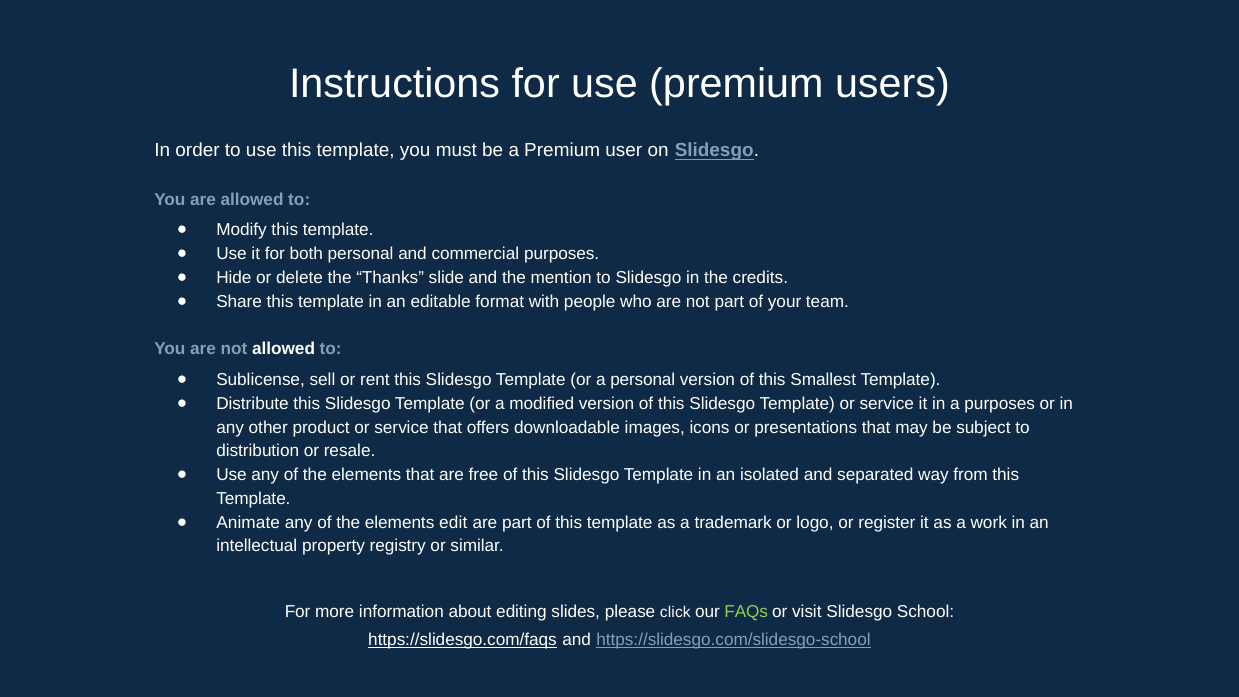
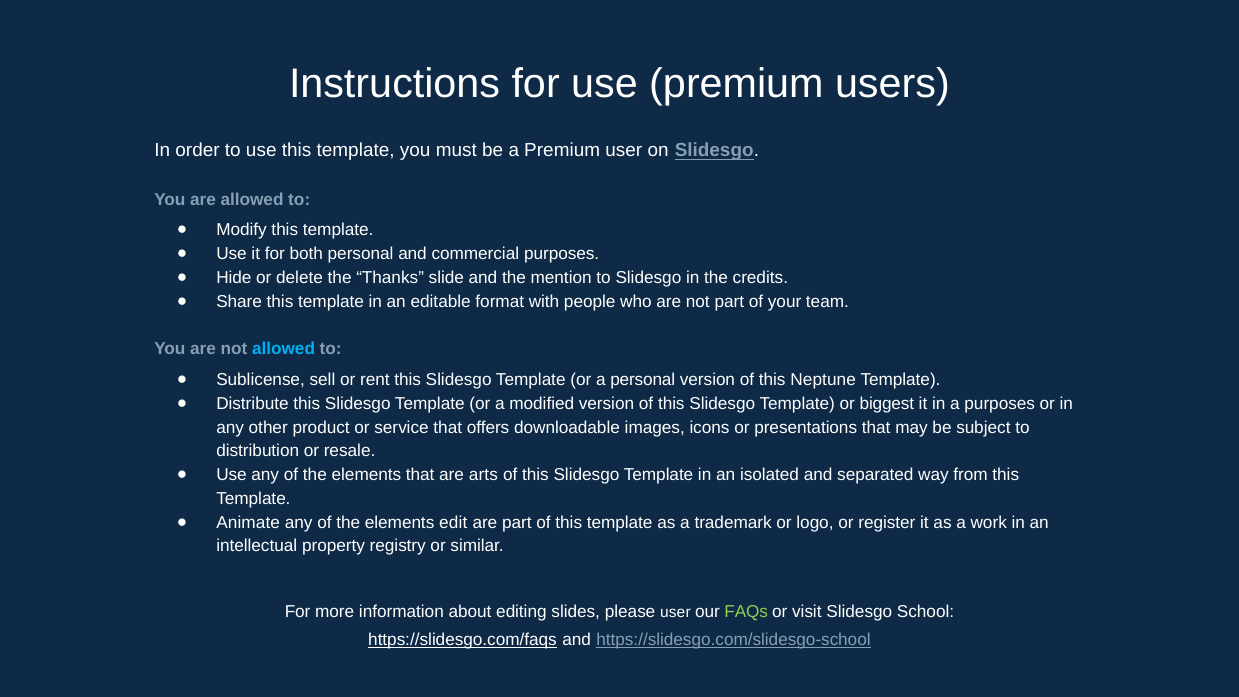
allowed colour: white -> light blue (284, 349)
Smallest: Smallest -> Neptune (823, 380)
Template or service: service -> biggest (887, 404)
free: free -> arts (483, 475)
please click: click -> user (675, 612)
